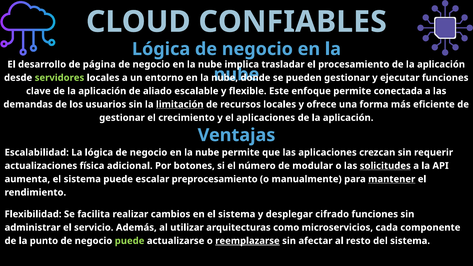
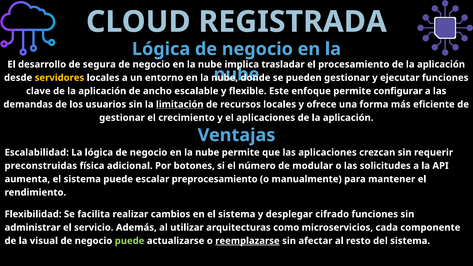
CONFIABLES: CONFIABLES -> REGISTRADA (293, 22)
página: página -> segura (99, 64)
servidores colour: light green -> yellow (59, 78)
aliado: aliado -> ancho (157, 91)
conectada: conectada -> configurar (398, 91)
actualizaciones: actualizaciones -> preconstruidas (41, 166)
solicitudes underline: present -> none (385, 166)
mantener underline: present -> none (392, 179)
punto: punto -> visual (44, 241)
